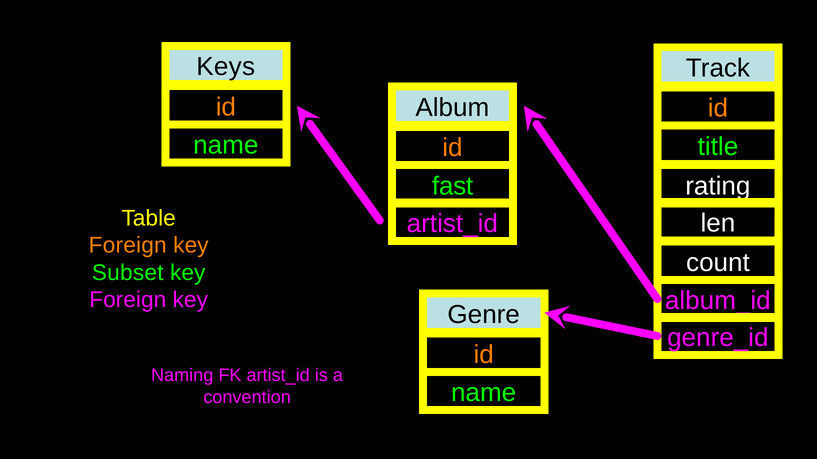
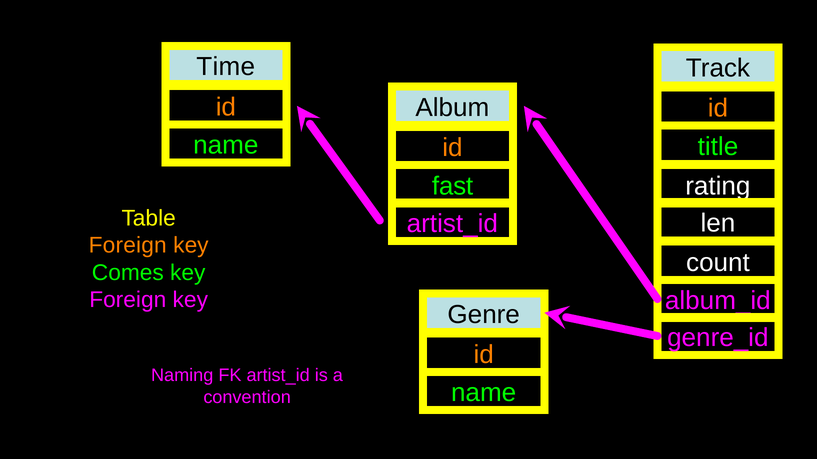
Keys: Keys -> Time (226, 67)
Subset: Subset -> Comes (128, 273)
